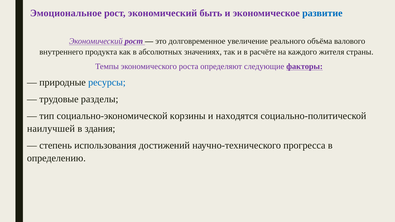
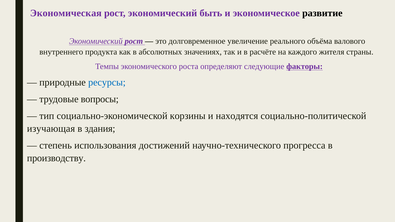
Эмоциональное: Эмоциональное -> Экономическая (66, 13)
развитие colour: blue -> black (322, 13)
разделы: разделы -> вопросы (100, 99)
наилучшей: наилучшей -> изучающая (51, 129)
определению: определению -> производству (56, 158)
